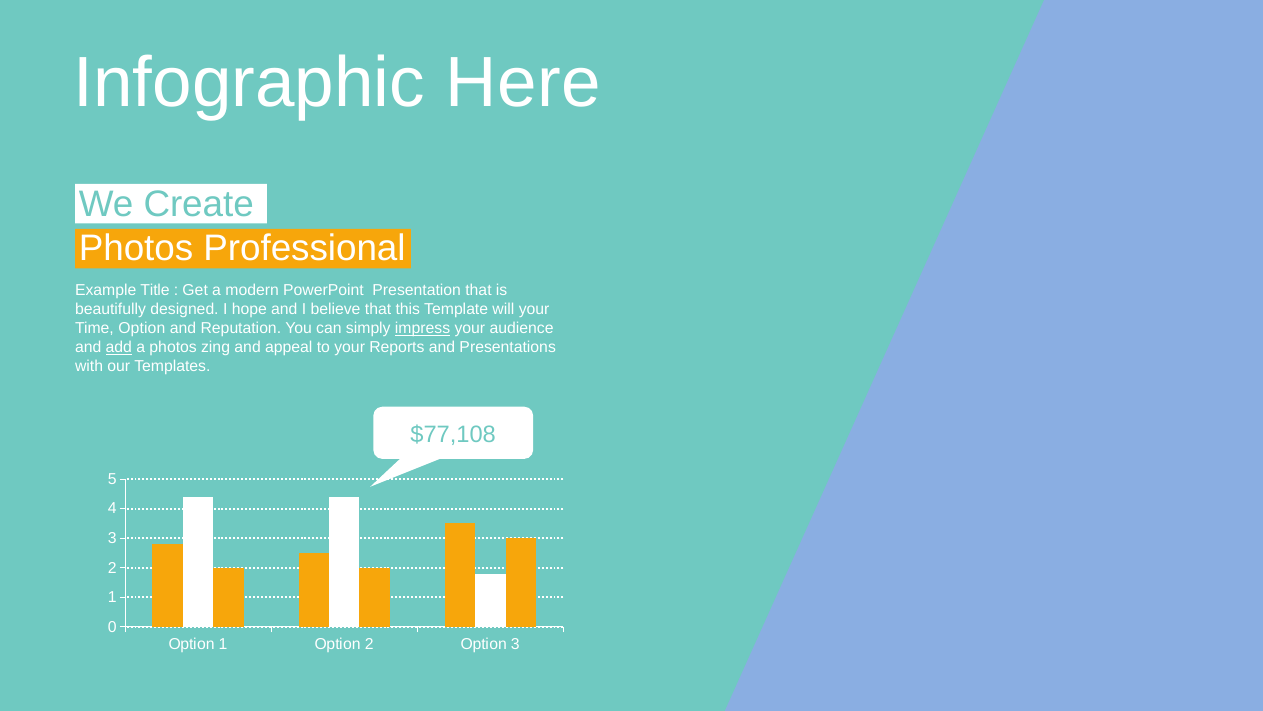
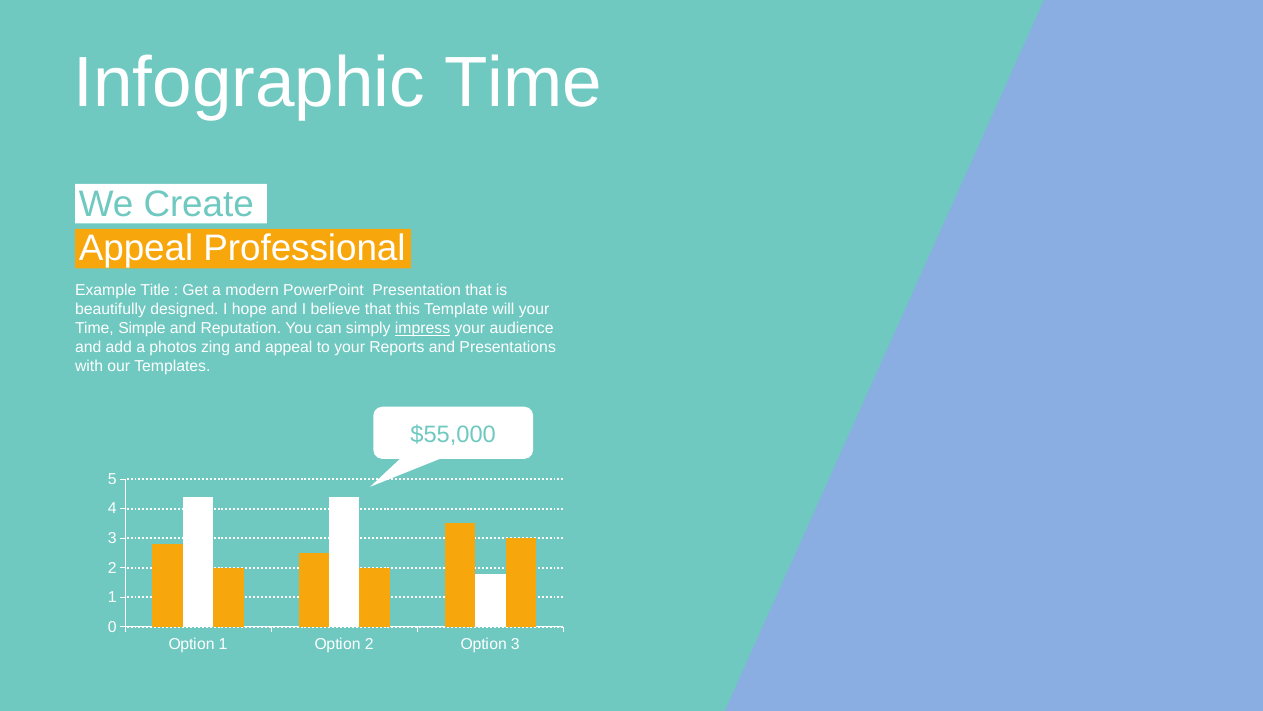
Infographic Here: Here -> Time (524, 83)
Photos: Photos -> Appeal (136, 248)
Time Option: Option -> Simple (142, 328)
add underline: present -> none (119, 347)
$77,108: $77,108 -> $55,000 (453, 434)
